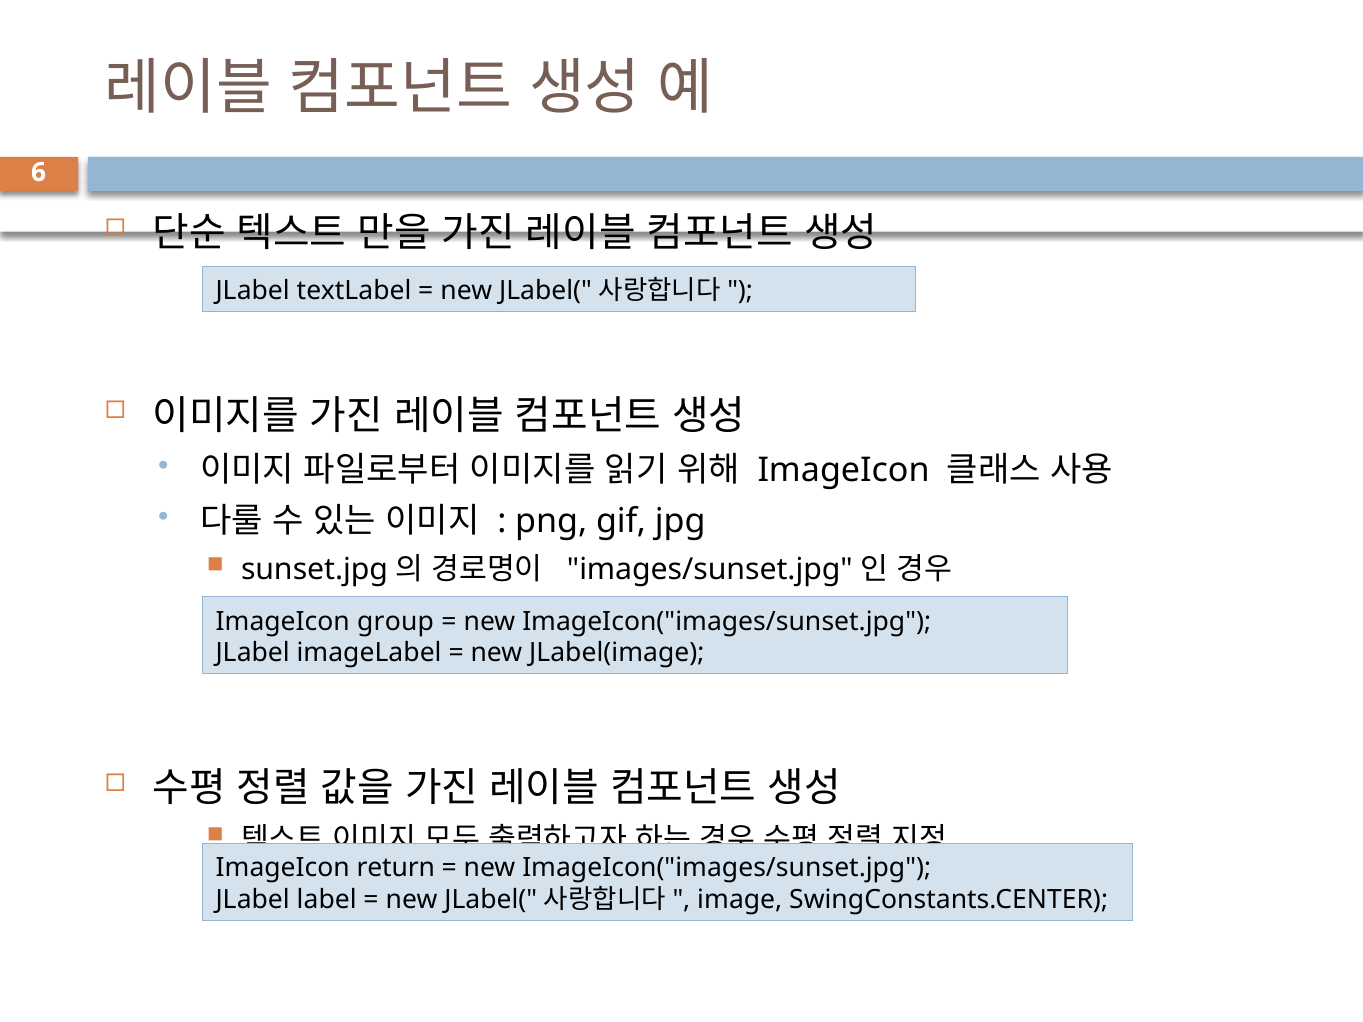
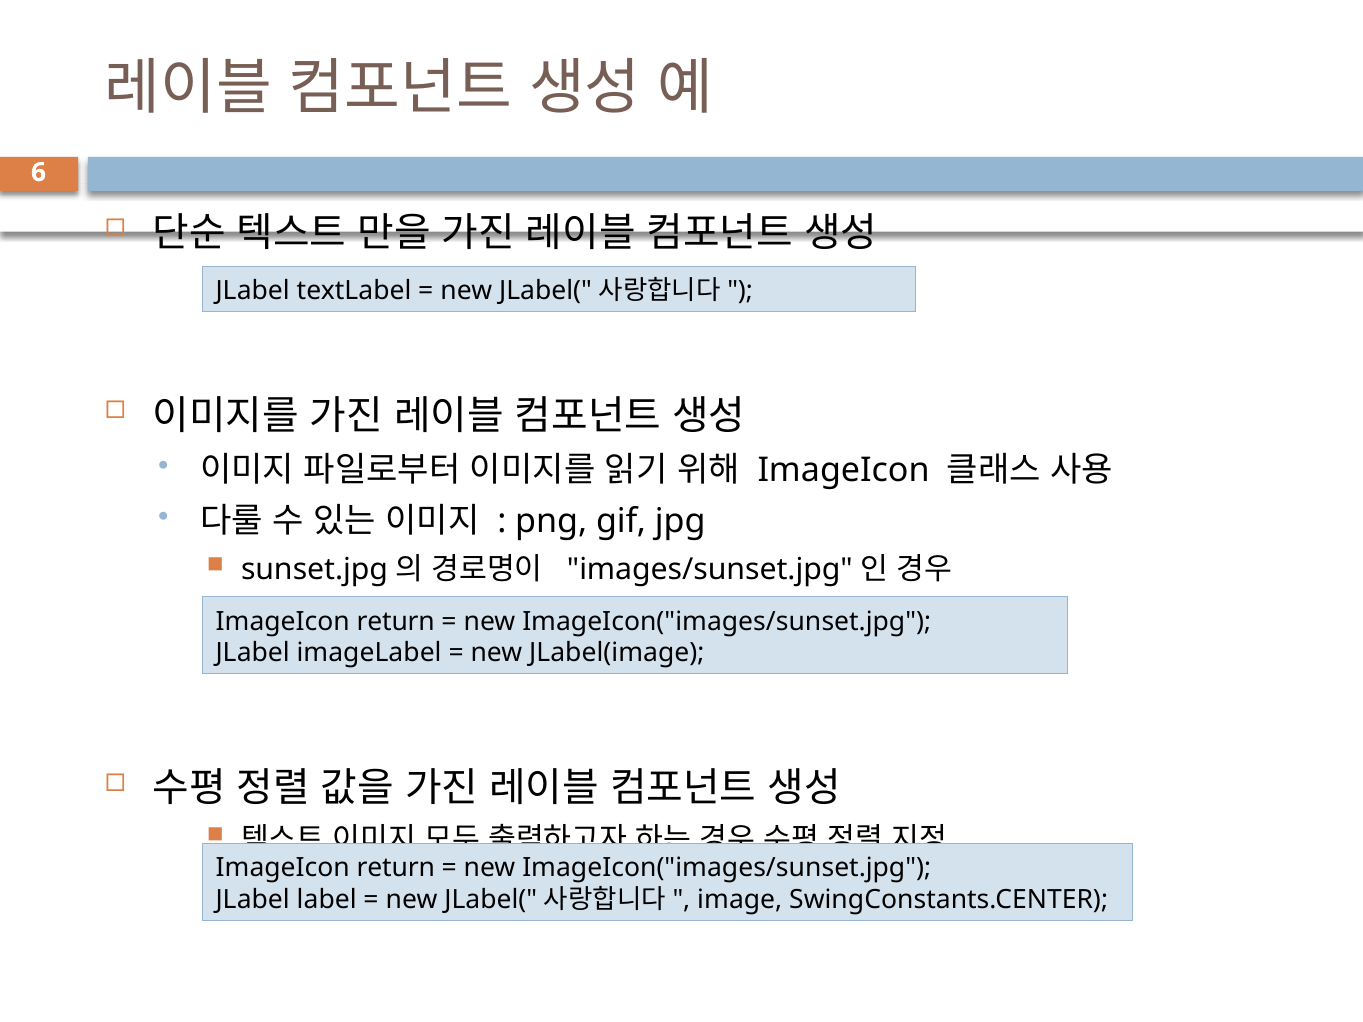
group: group -> return (396, 621)
